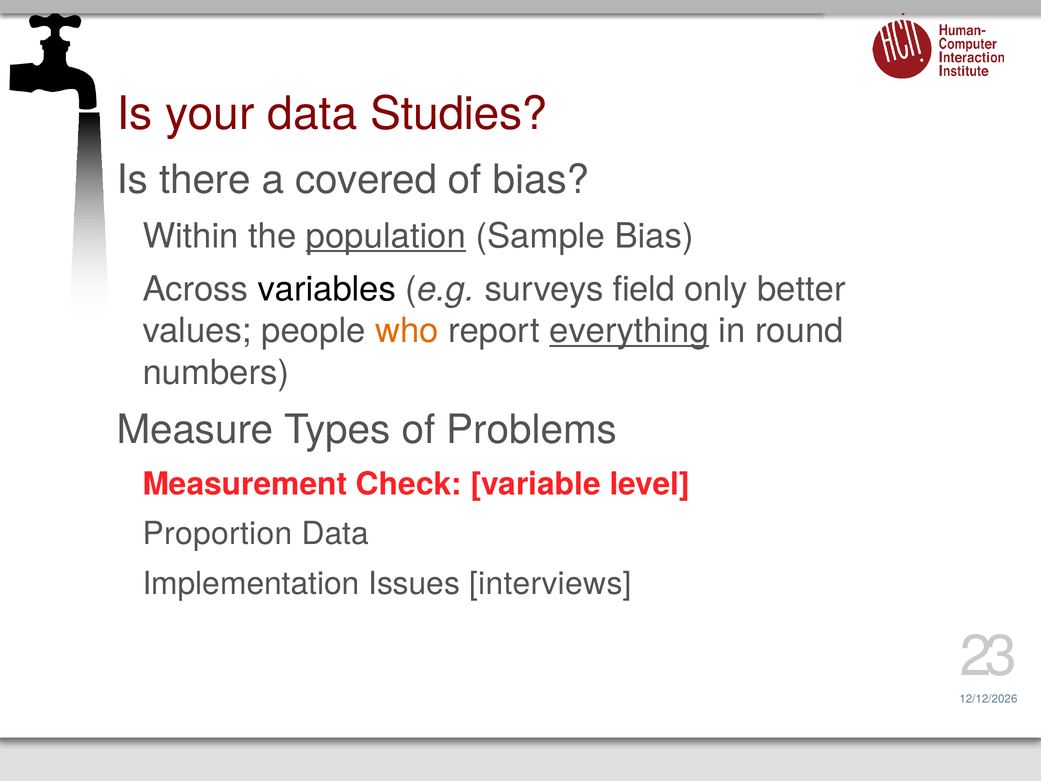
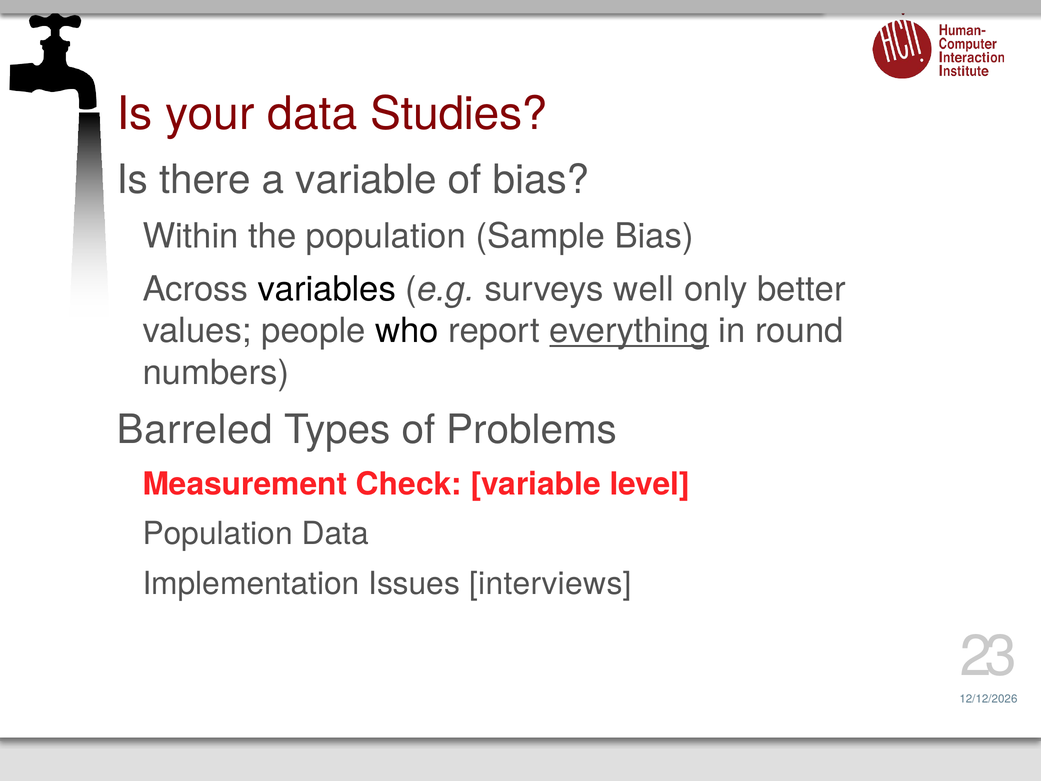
a covered: covered -> variable (366, 180)
population underline: present -> none (386, 236)
field: field -> well (644, 289)
who colour: orange -> black (407, 331)
Measure: Measure -> Barreled (195, 430)
Proportion: Proportion -> Population (218, 534)
